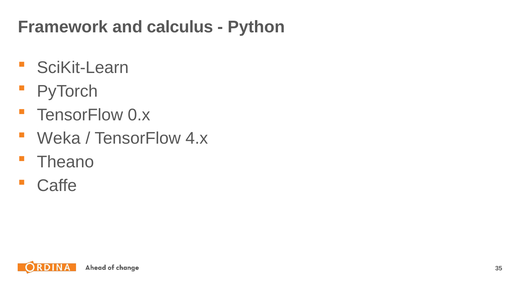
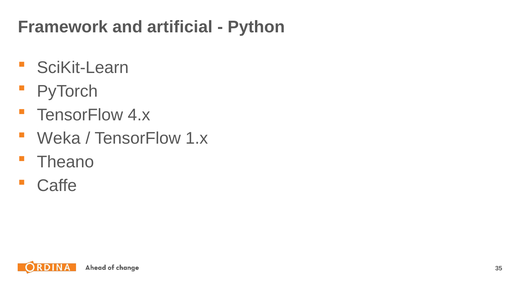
calculus: calculus -> artificial (180, 27)
0.x: 0.x -> 4.x (139, 115)
4.x: 4.x -> 1.x (197, 139)
